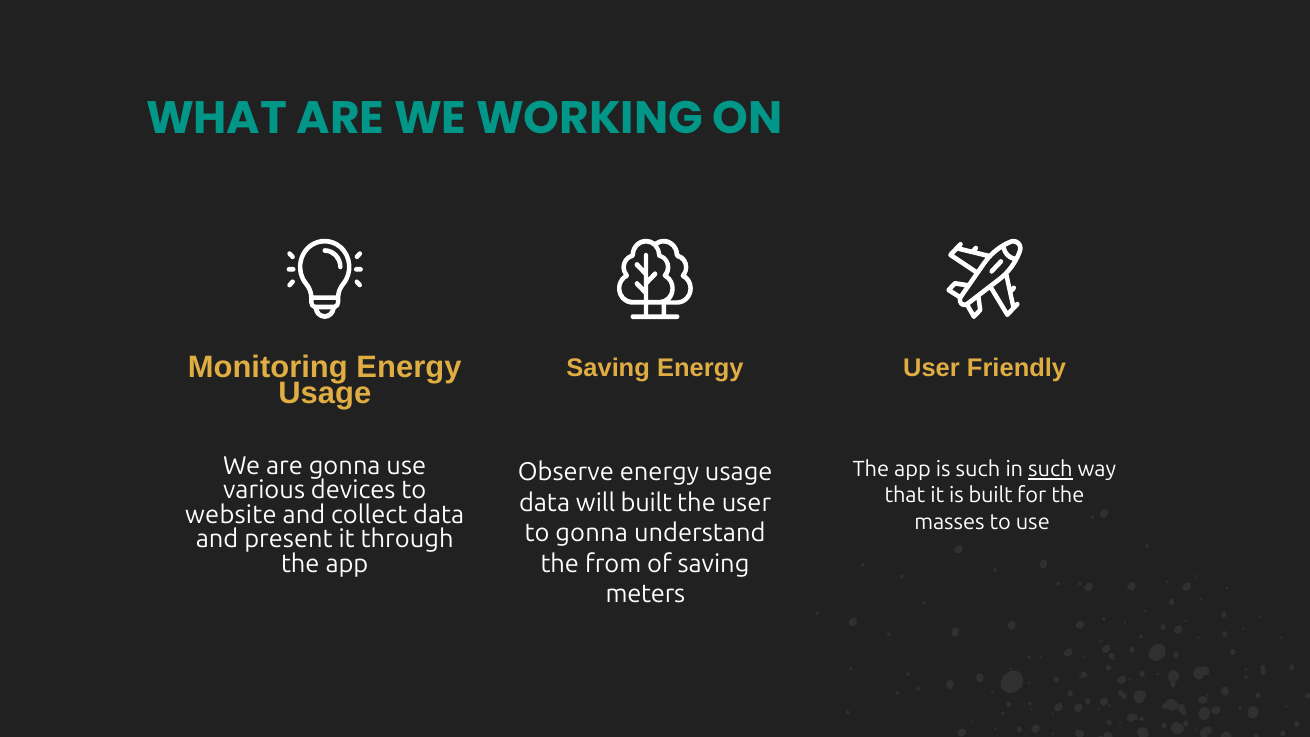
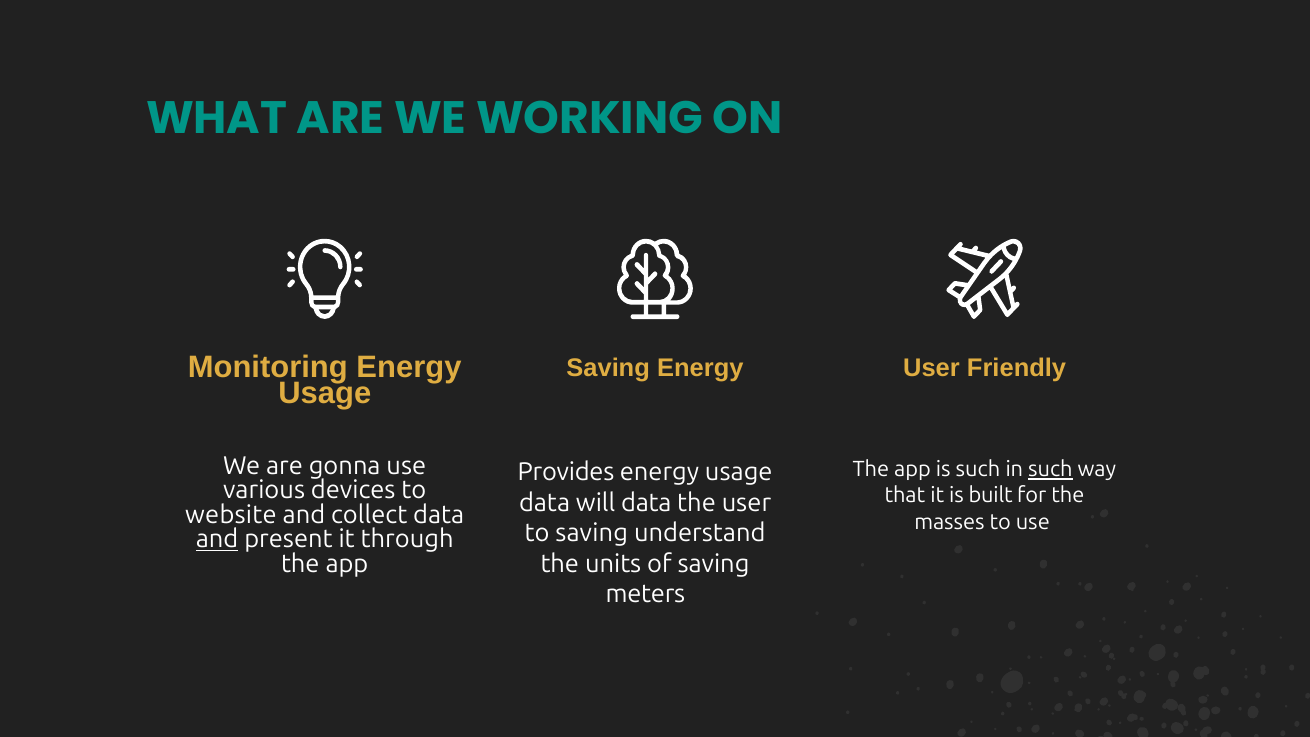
Observe: Observe -> Provides (566, 472)
will built: built -> data (646, 503)
to gonna: gonna -> saving (592, 533)
and underline: none -> present (217, 539)
from: from -> units (613, 564)
